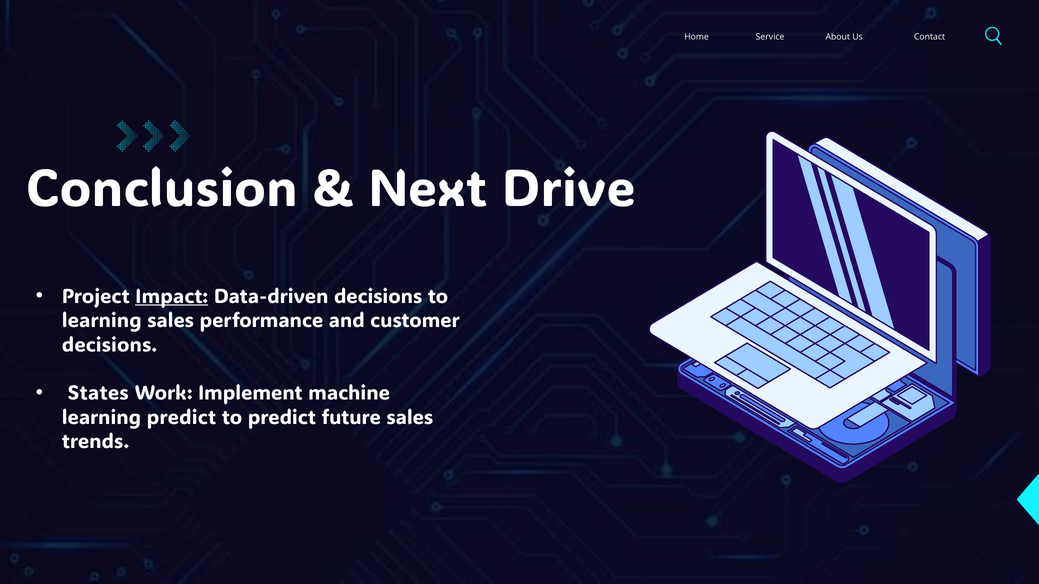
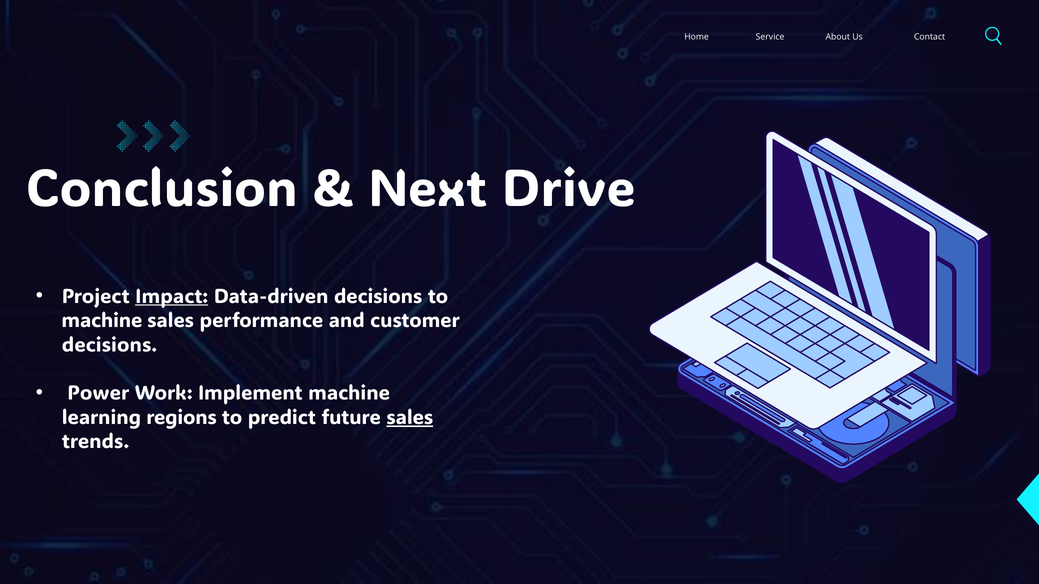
learning: learning -> machine (102, 321)
States: States -> Power (98, 394)
learning predict: predict -> regions (182, 418)
sales underline: none -> present (410, 418)
